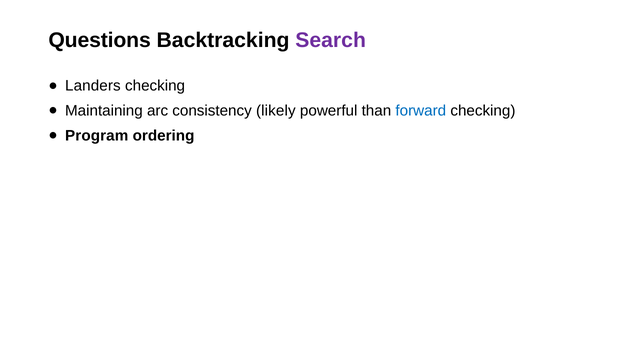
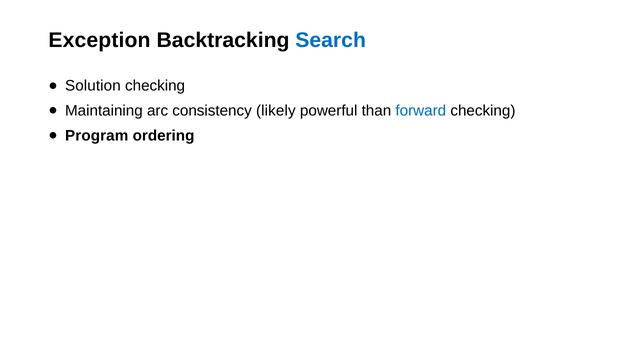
Questions: Questions -> Exception (99, 40)
Search colour: purple -> blue (331, 40)
Landers: Landers -> Solution (93, 86)
